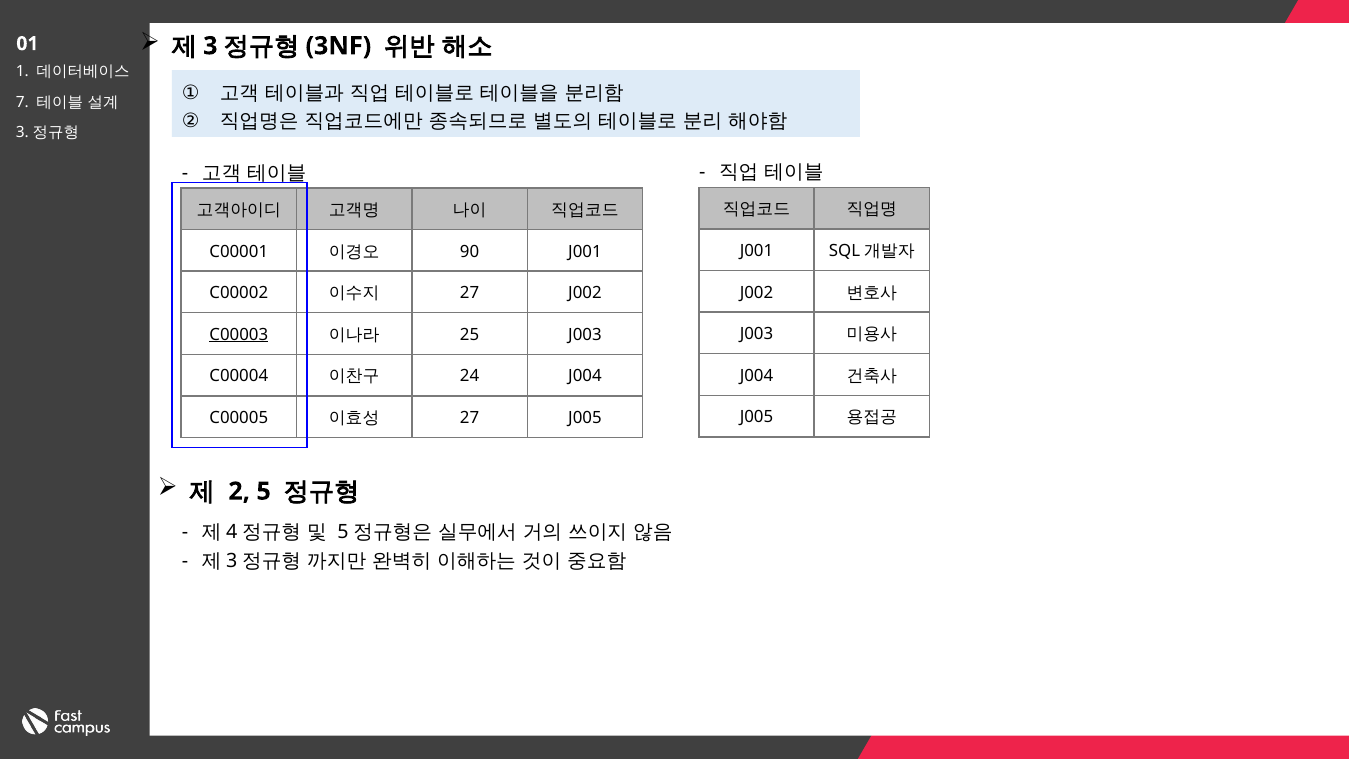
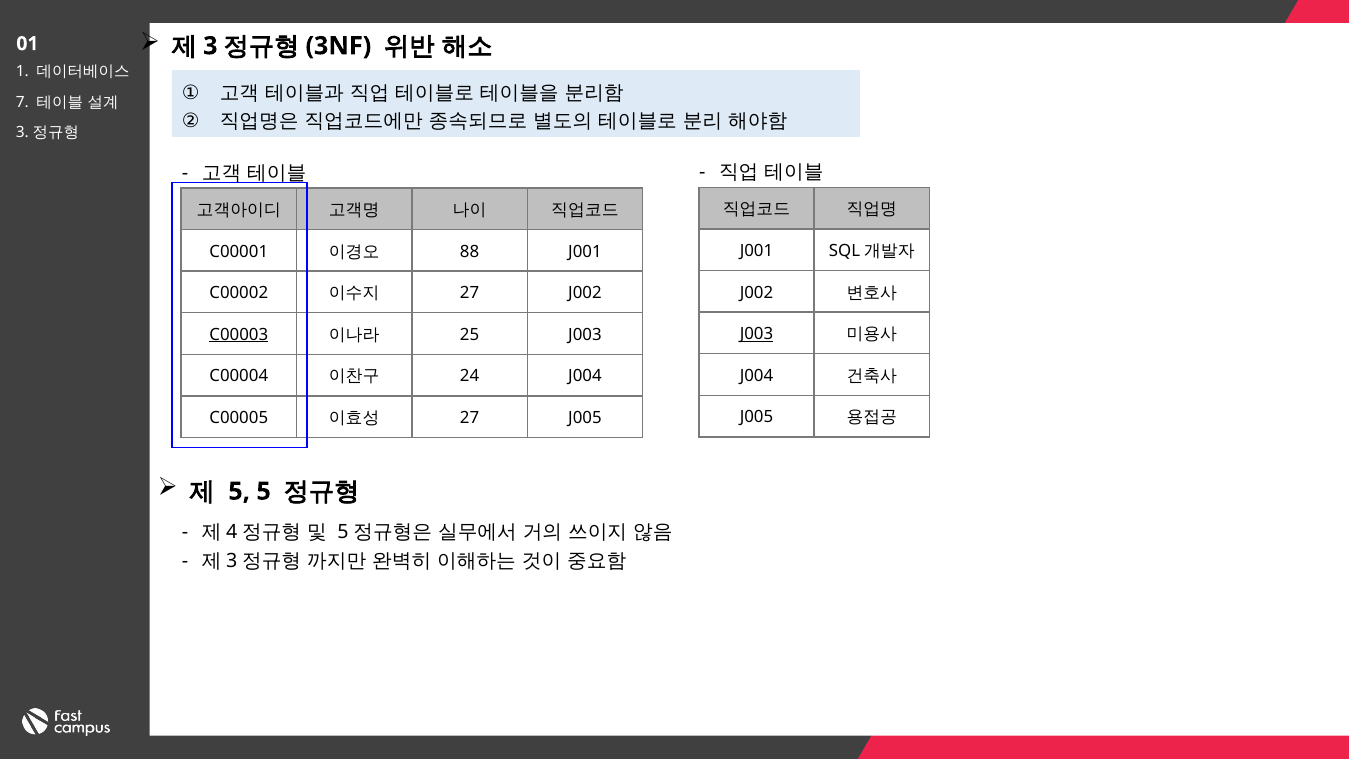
90: 90 -> 88 (470, 251)
J003 underline: none -> present (756, 334)
2: 2 -> 5 (239, 491)
